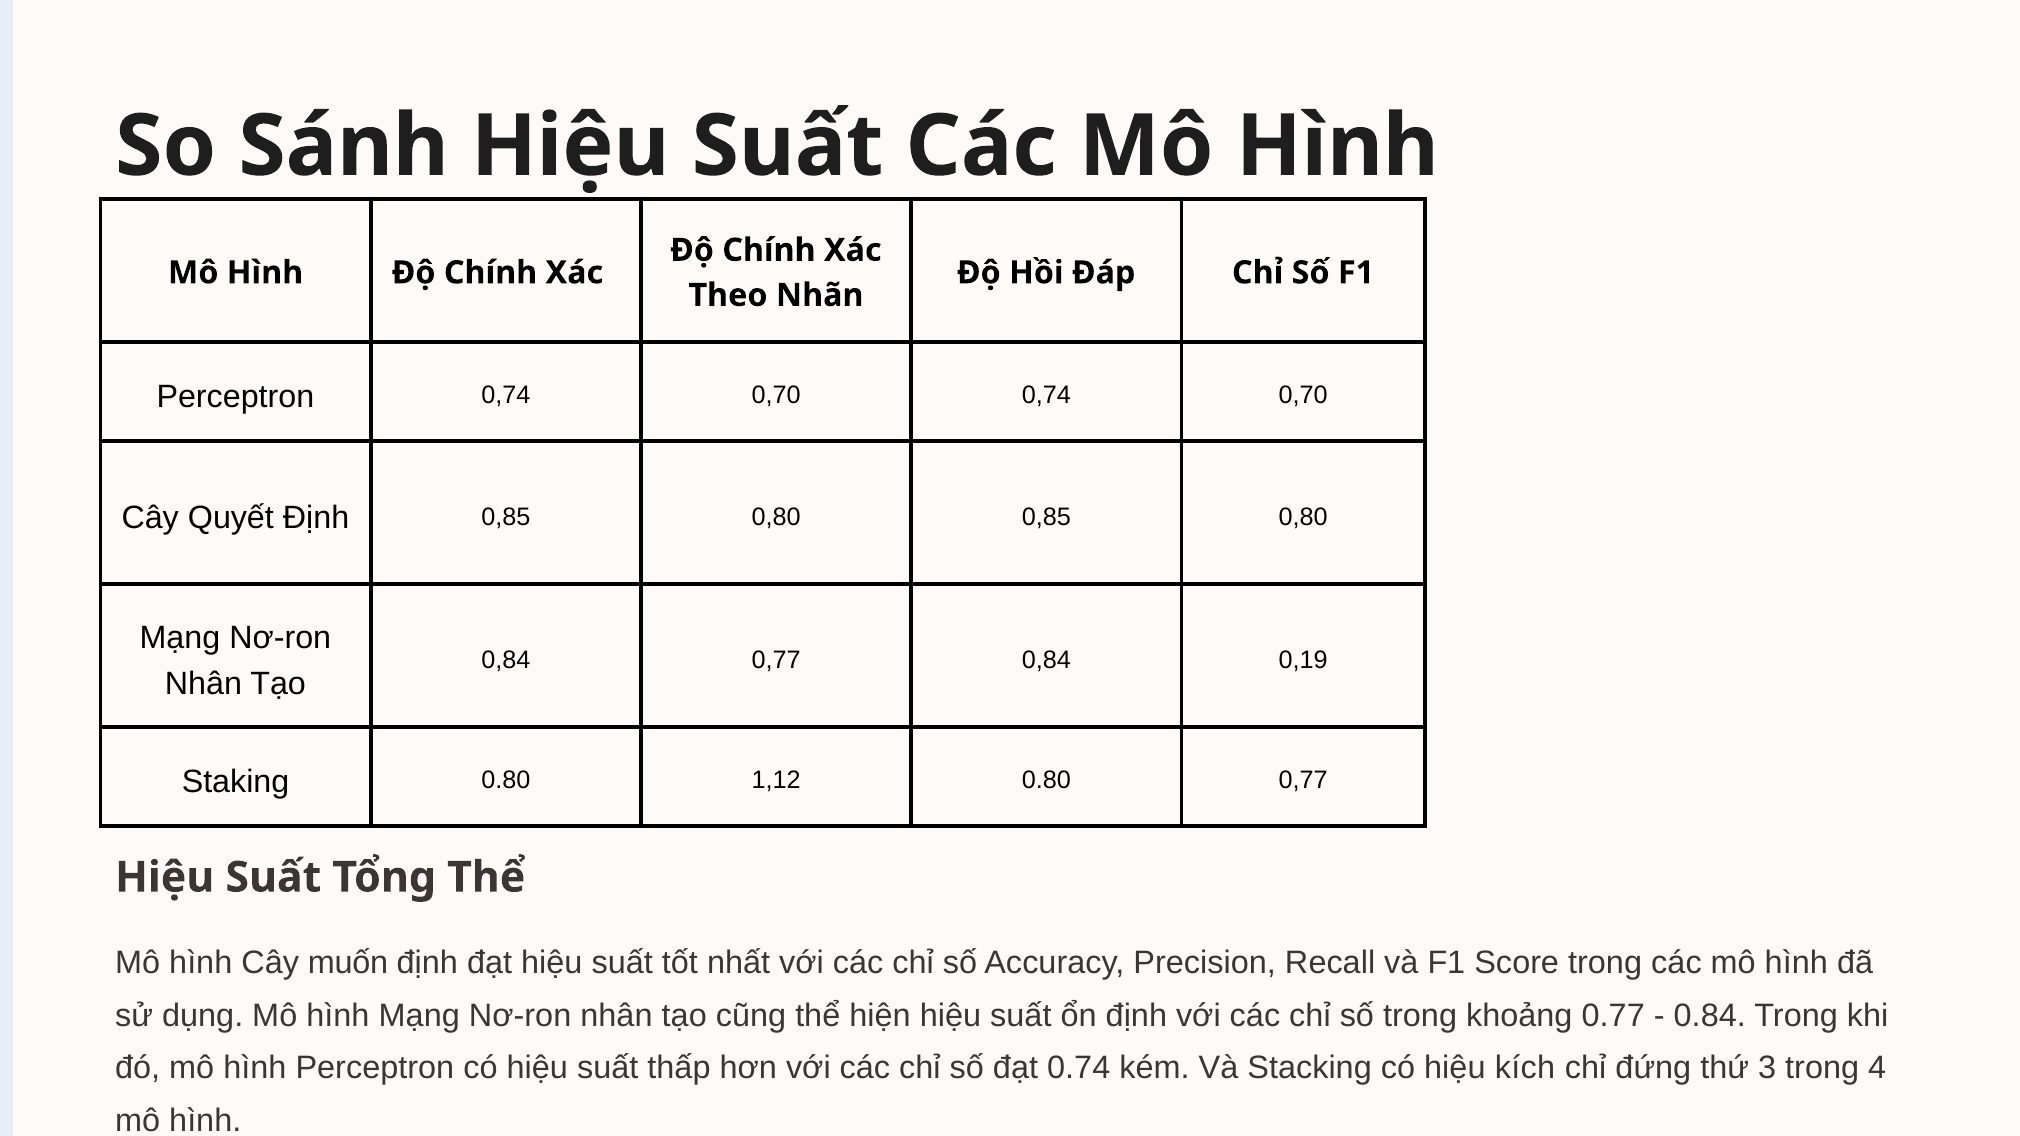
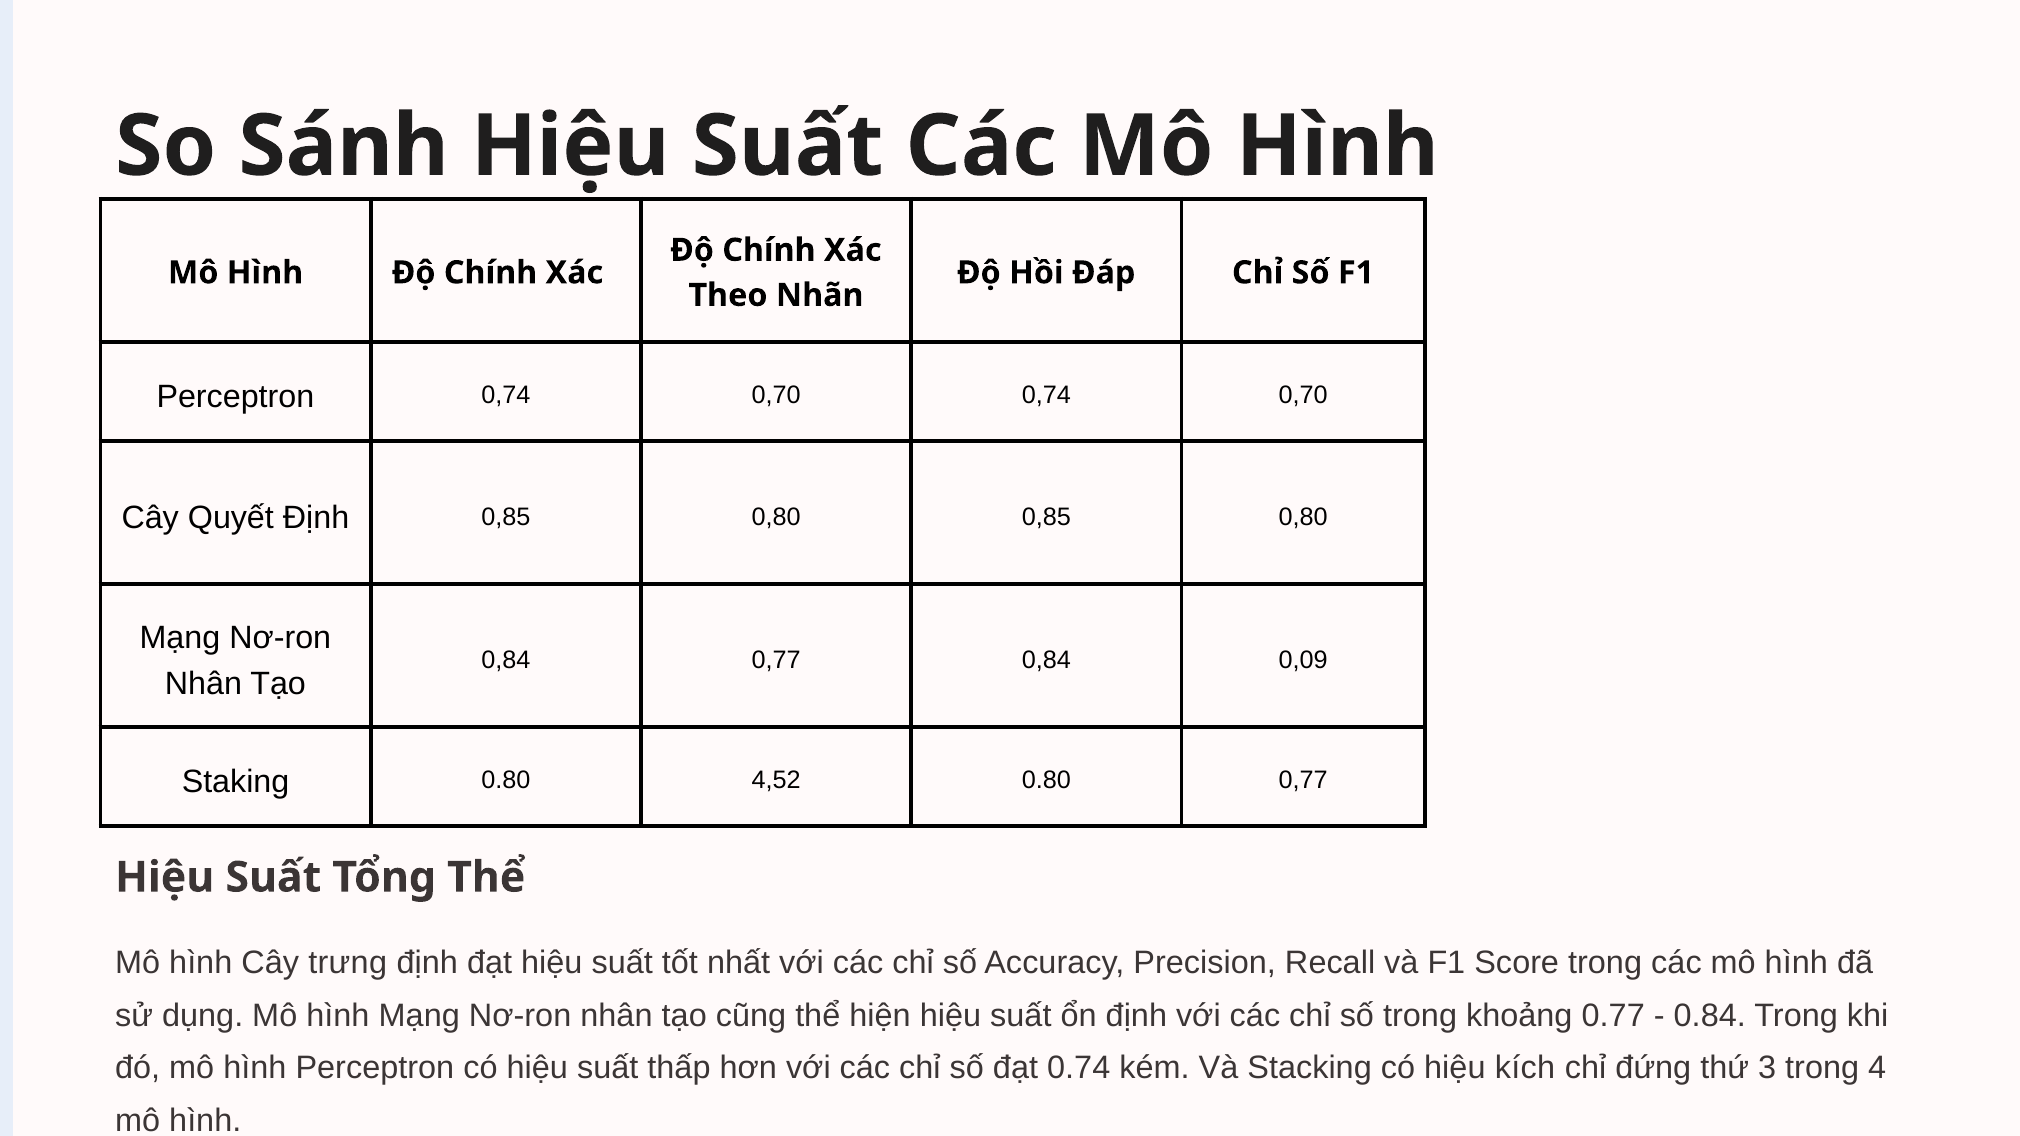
0,19: 0,19 -> 0,09 (1303, 660)
1,12: 1,12 -> 4,52 (776, 781)
muốn: muốn -> trưng (348, 963)
